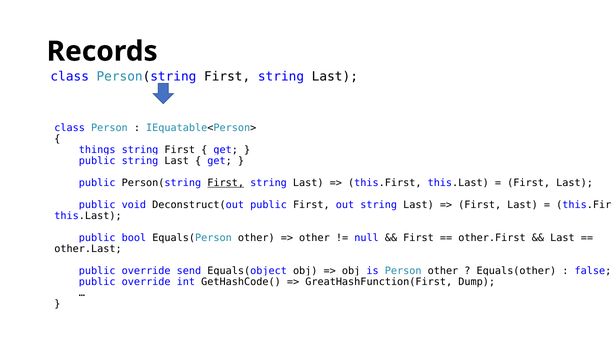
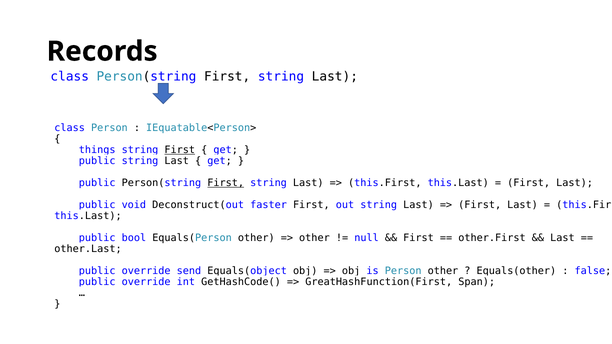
First underline: none -> present (180, 150)
Deconstruct(out public: public -> faster (269, 205)
Dump: Dump -> Span (477, 282)
